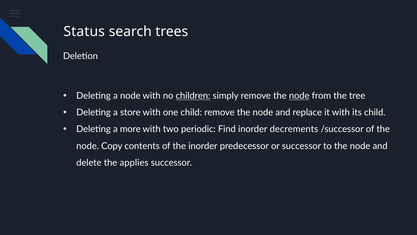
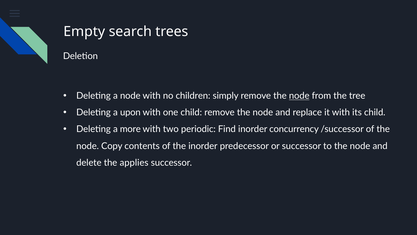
Status: Status -> Empty (84, 31)
children underline: present -> none (193, 96)
store: store -> upon (130, 112)
decrements: decrements -> concurrency (294, 129)
